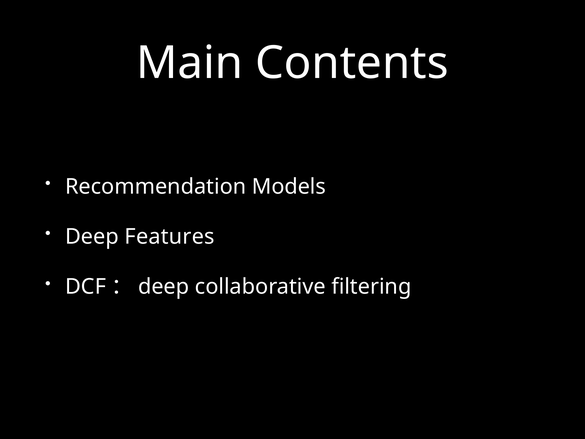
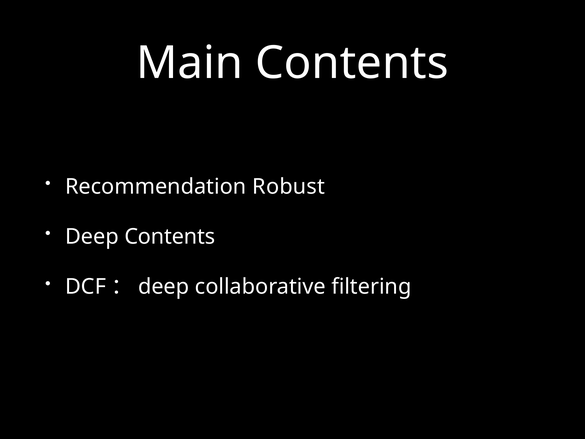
Models: Models -> Robust (289, 186)
Deep Features: Features -> Contents (170, 236)
